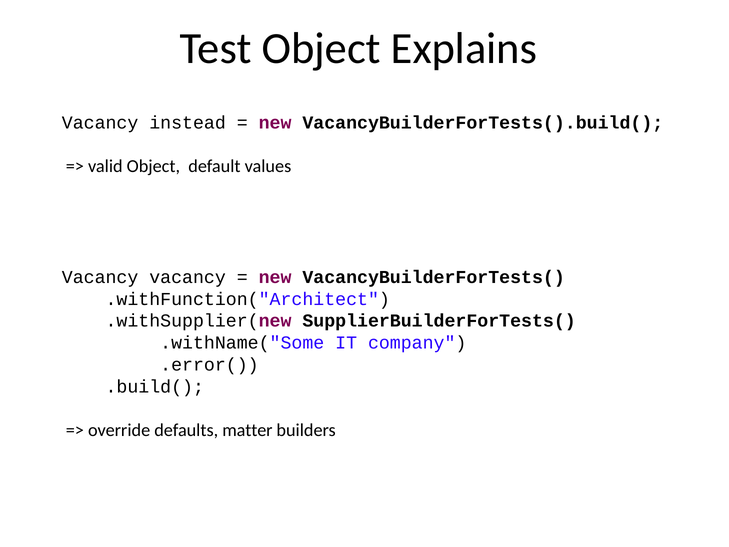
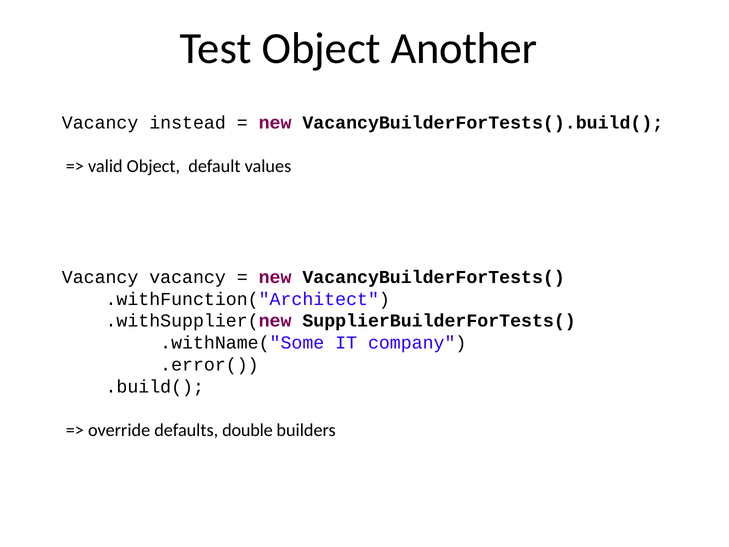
Explains: Explains -> Another (464, 49)
matter: matter -> double (247, 430)
